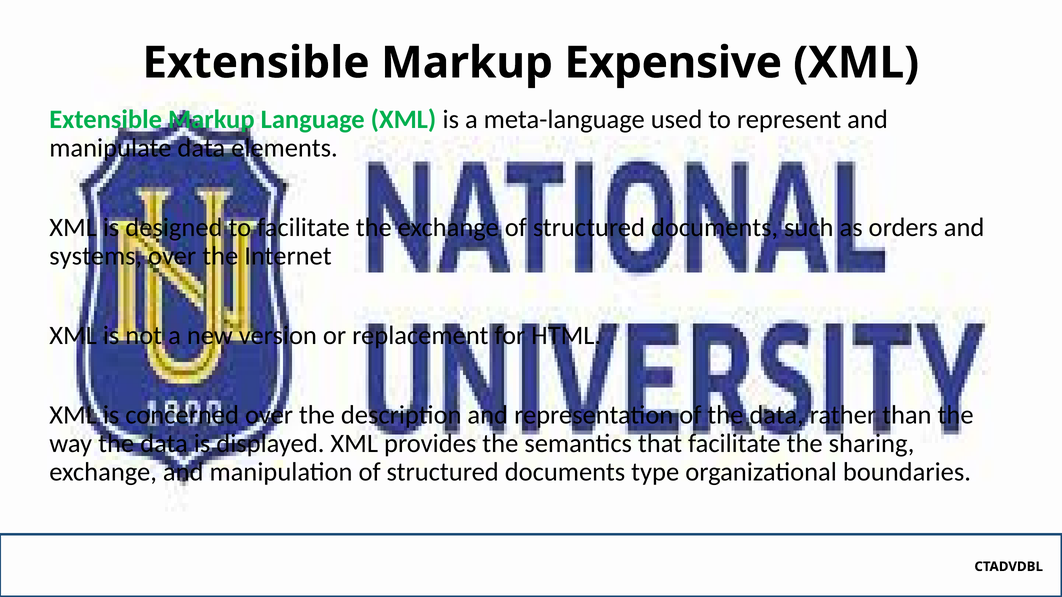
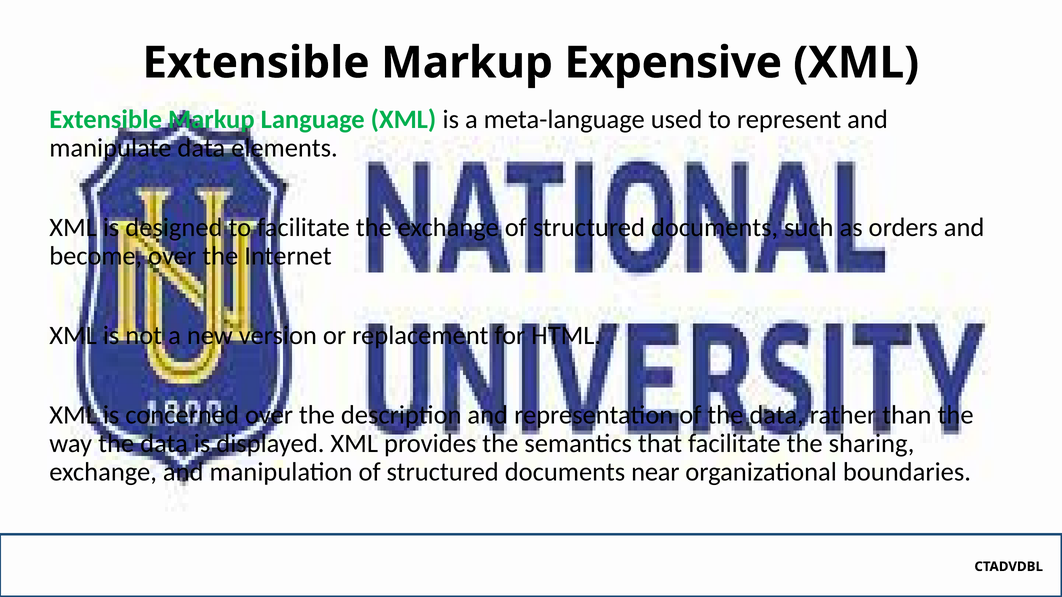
systems: systems -> become (96, 256)
type: type -> near (655, 472)
